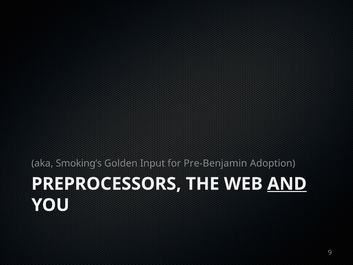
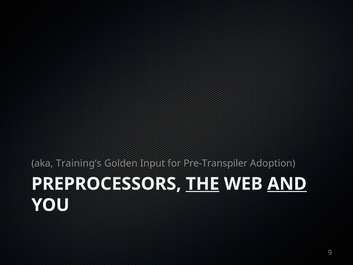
Smoking’s: Smoking’s -> Training’s (79, 163)
Pre-Benjamin: Pre-Benjamin -> Pre-Transpiler (216, 163)
THE underline: none -> present (203, 184)
